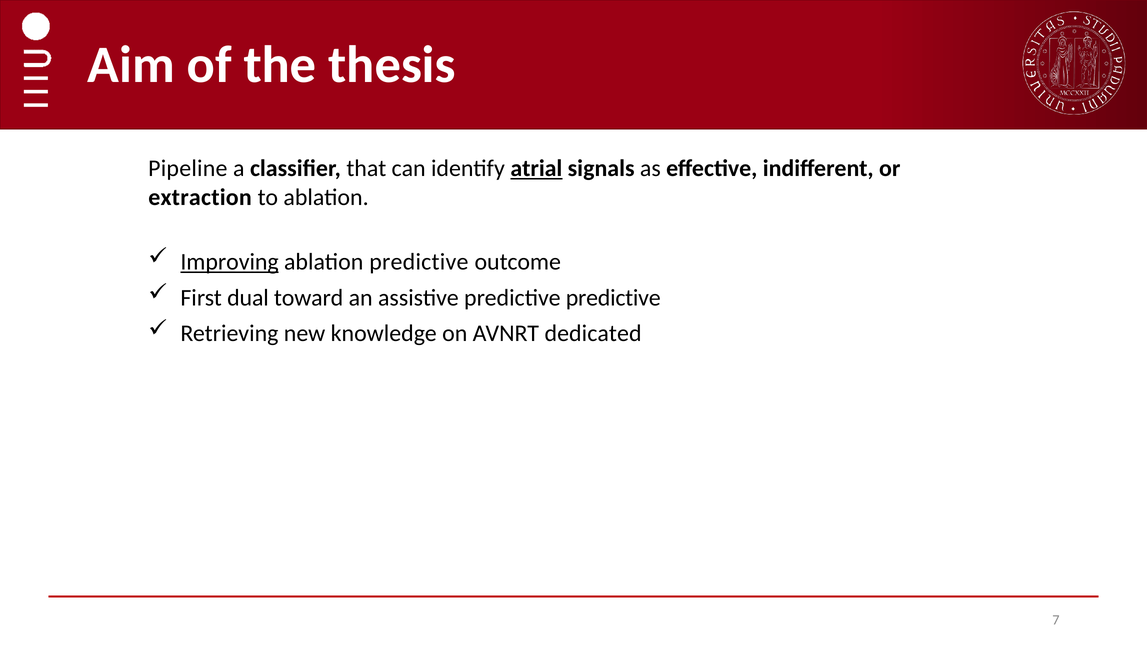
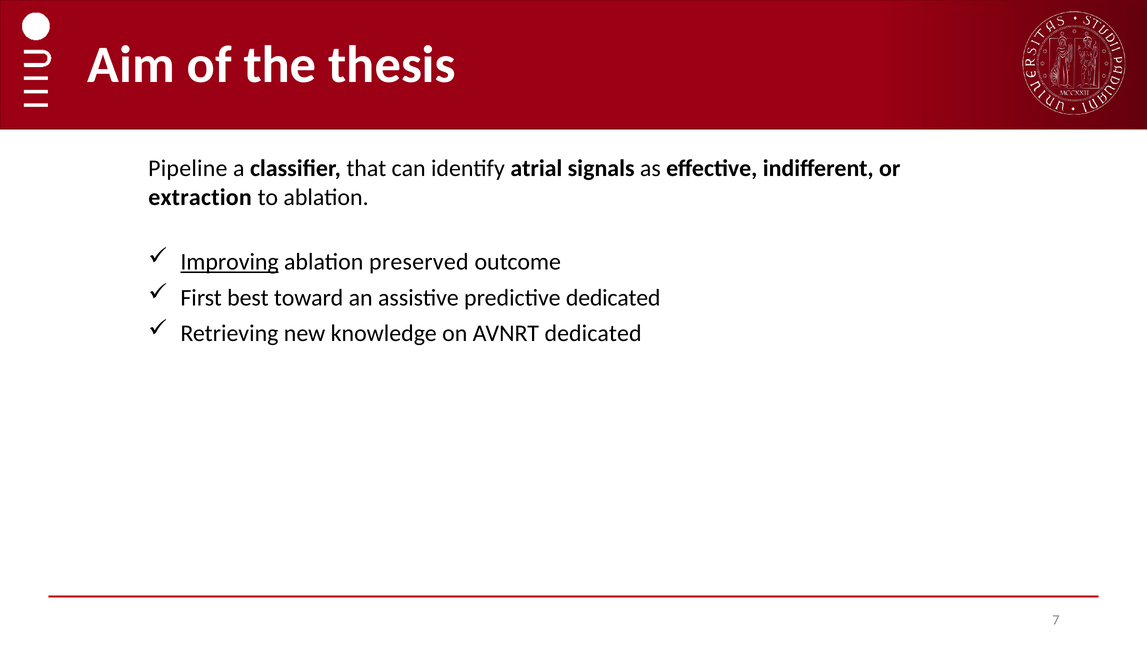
atrial underline: present -> none (536, 169)
ablation predictive: predictive -> preserved (419, 262)
dual: dual -> best (248, 298)
predictive predictive: predictive -> dedicated (613, 298)
